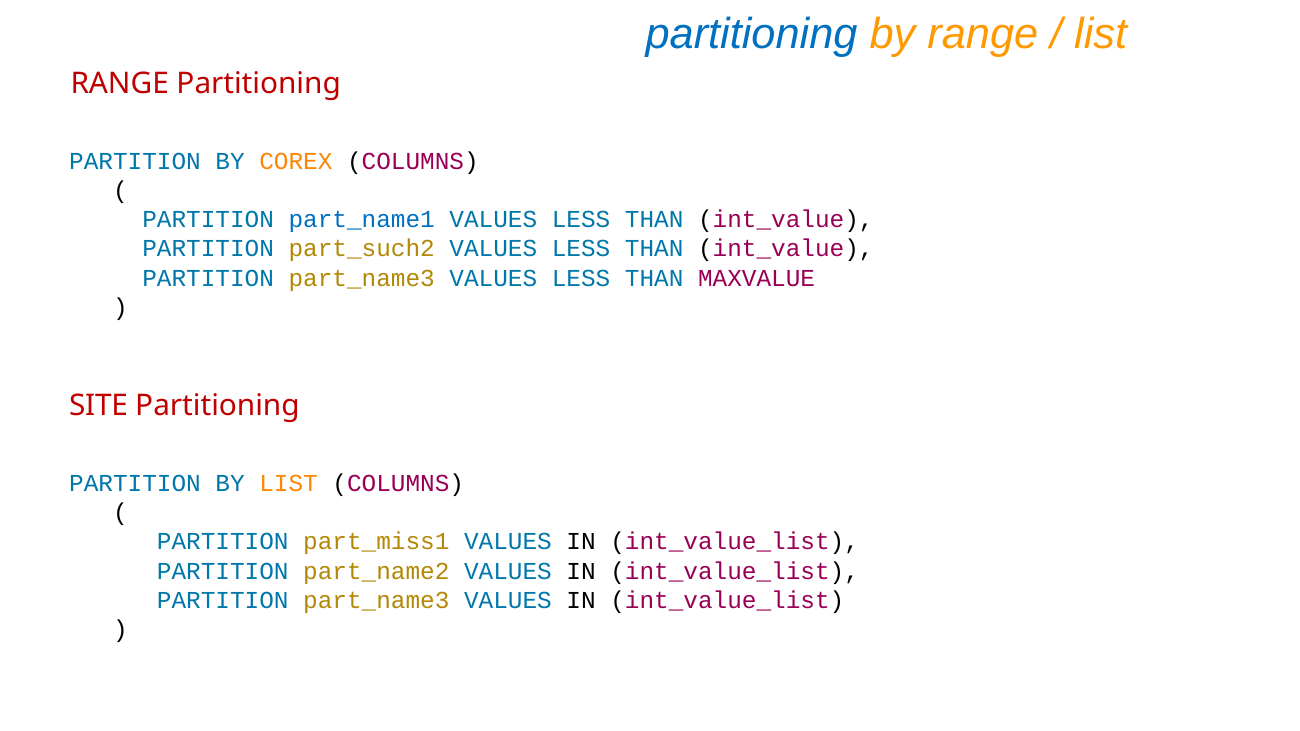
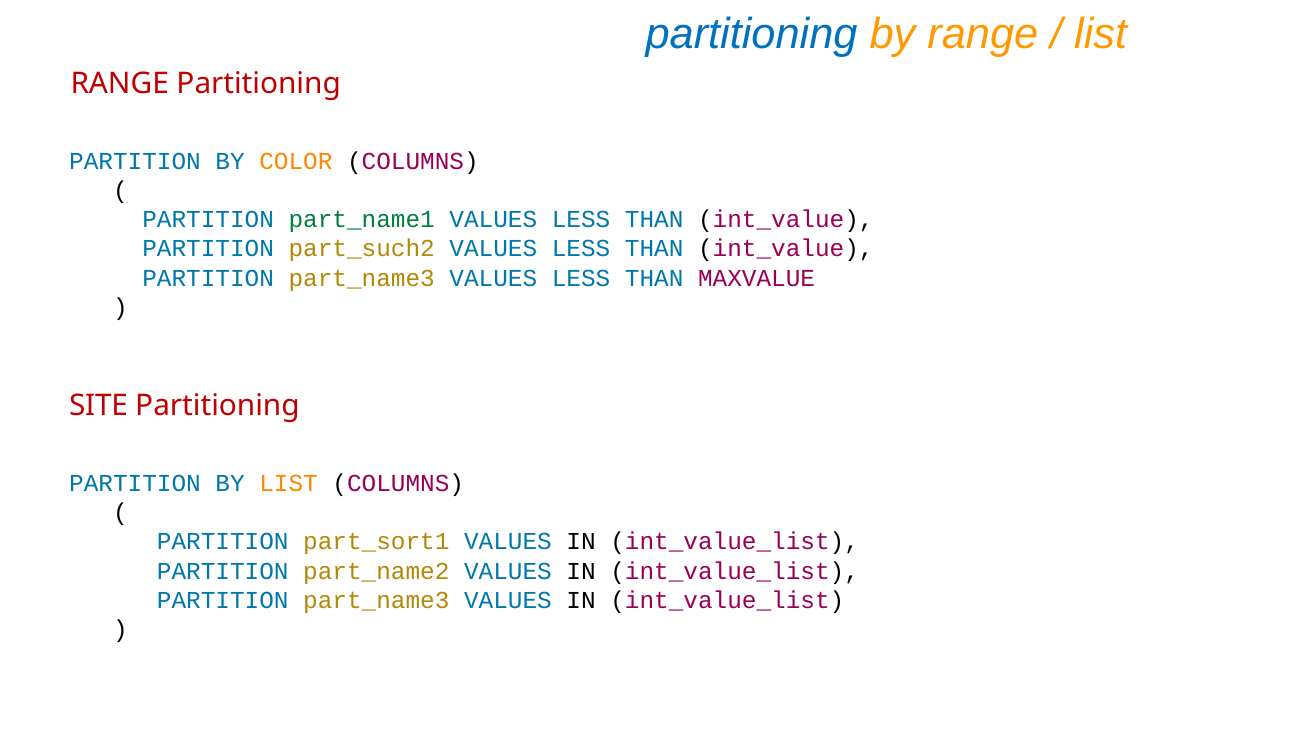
COREX: COREX -> COLOR (296, 161)
part_name1 colour: blue -> green (362, 220)
part_miss1: part_miss1 -> part_sort1 (376, 542)
